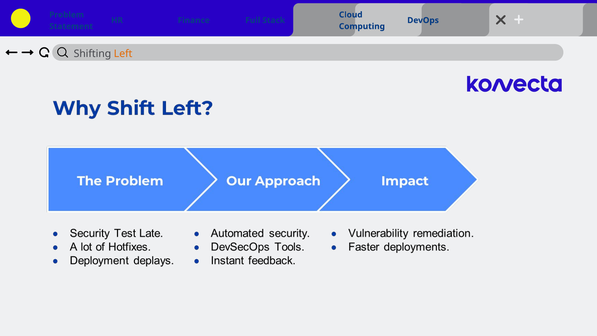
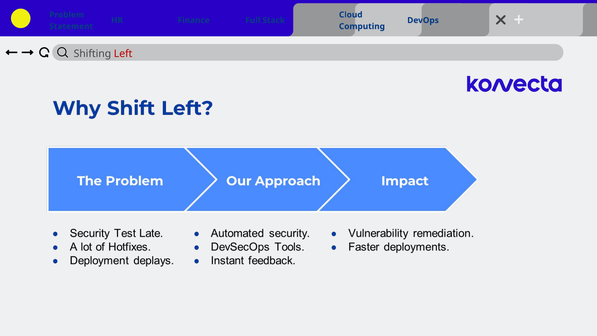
Left colour: orange -> red (123, 54)
